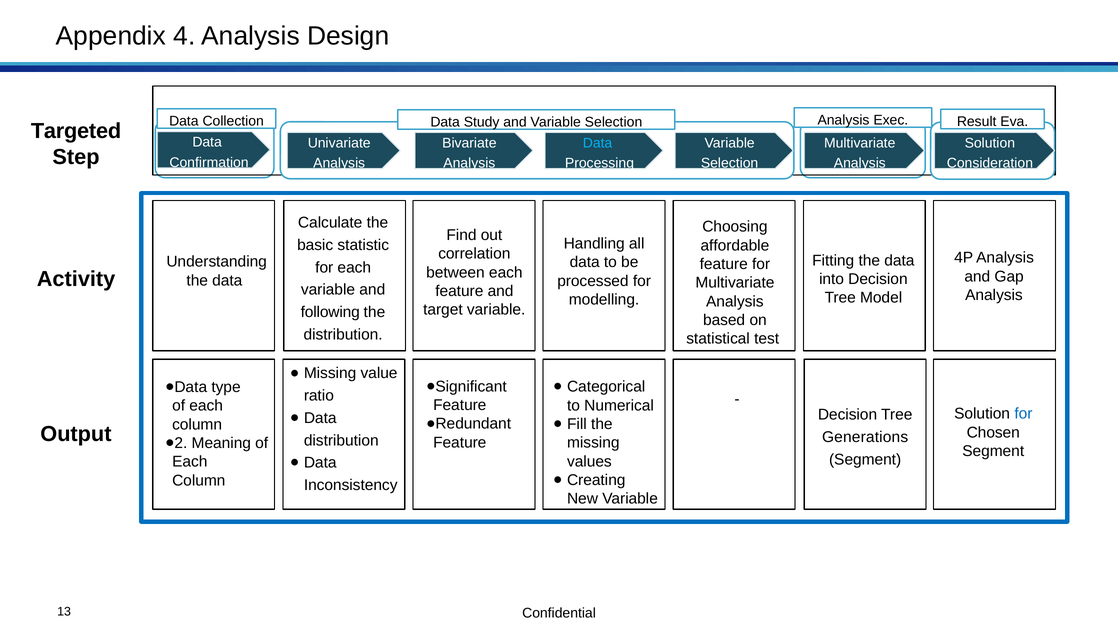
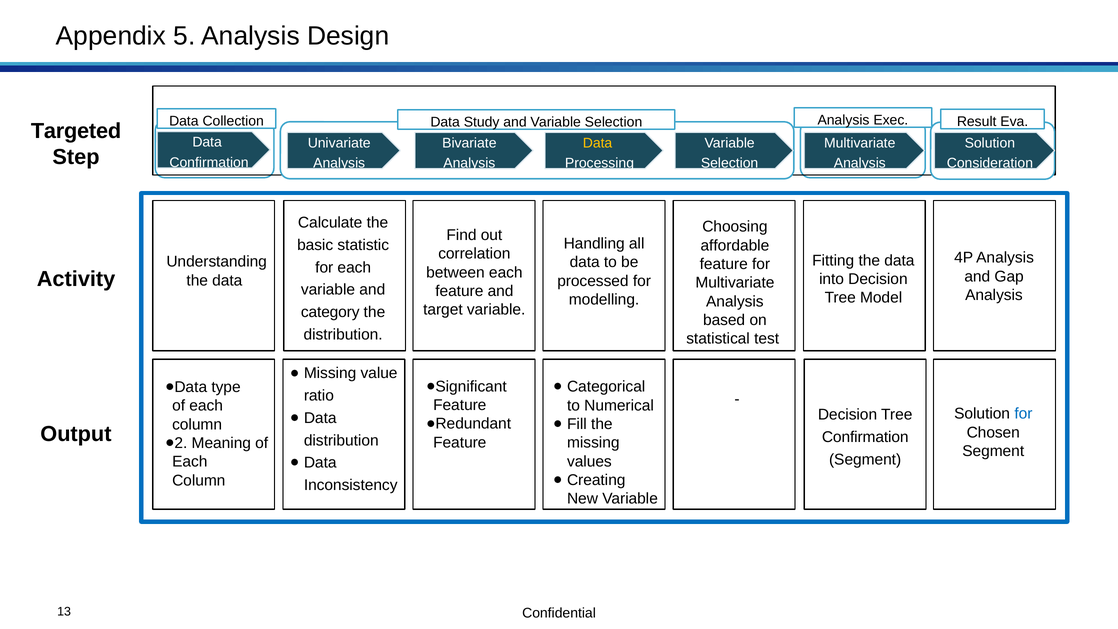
4: 4 -> 5 (184, 36)
Data colour: light blue -> yellow (598, 143)
following: following -> category (330, 312)
Generations: Generations -> Confirmation (865, 437)
